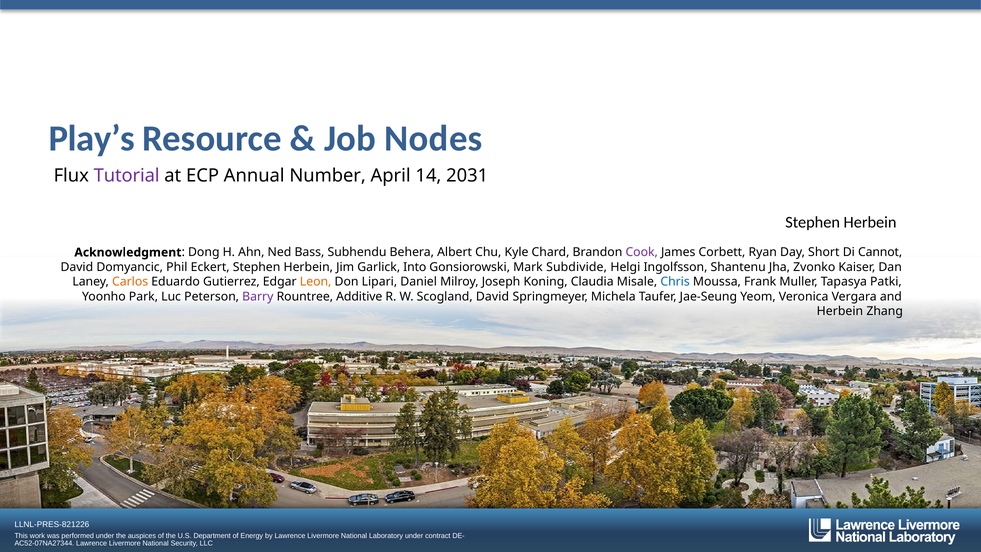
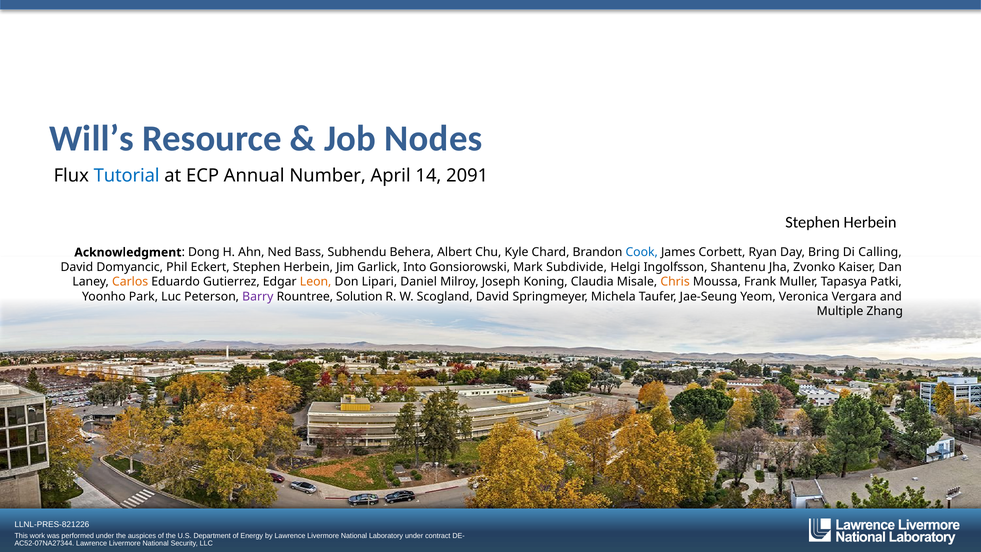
Play’s: Play’s -> Will’s (92, 139)
Tutorial colour: purple -> blue (127, 176)
2031: 2031 -> 2091 (467, 176)
Cook colour: purple -> blue (642, 252)
Short: Short -> Bring (824, 252)
Cannot: Cannot -> Calling (880, 252)
Chris colour: blue -> orange (675, 282)
Additive: Additive -> Solution (359, 296)
Herbein: Herbein -> Multiple (840, 311)
